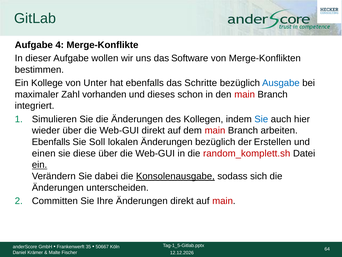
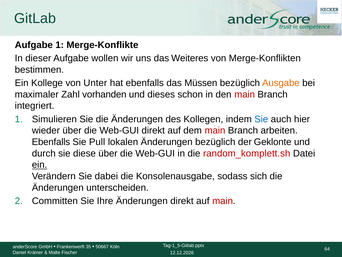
Aufgabe 4: 4 -> 1 (60, 45)
Software: Software -> Weiteres (190, 58)
Schritte: Schritte -> Müssen (201, 83)
Ausgabe colour: blue -> orange (281, 83)
Soll: Soll -> Pull (97, 142)
Erstellen: Erstellen -> Geklonte (273, 142)
einen: einen -> durch (44, 153)
Konsolenausgabe underline: present -> none (175, 176)
